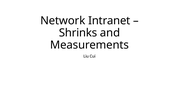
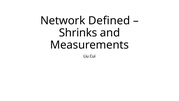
Intranet: Intranet -> Defined (109, 21)
